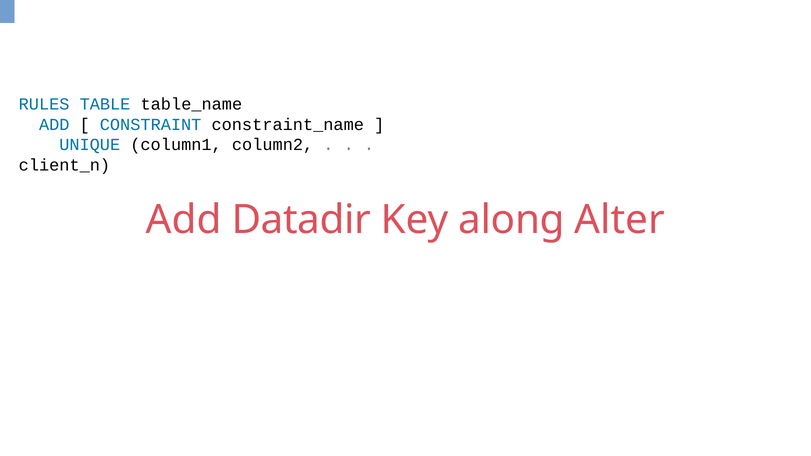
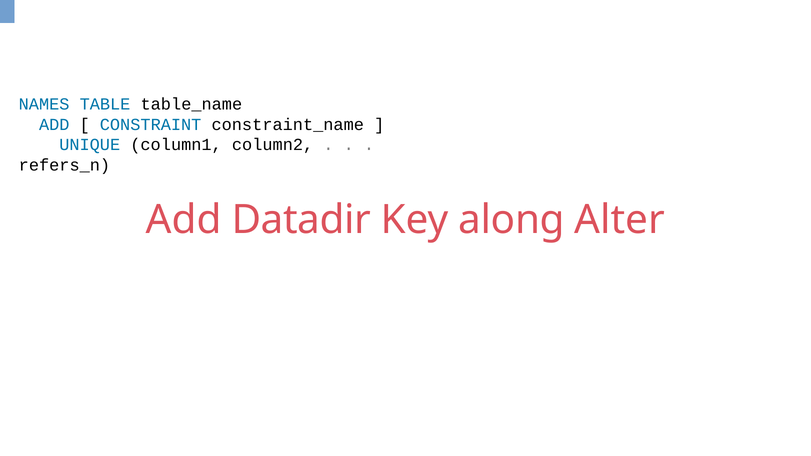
RULES: RULES -> NAMES (44, 104)
client_n: client_n -> refers_n (64, 165)
